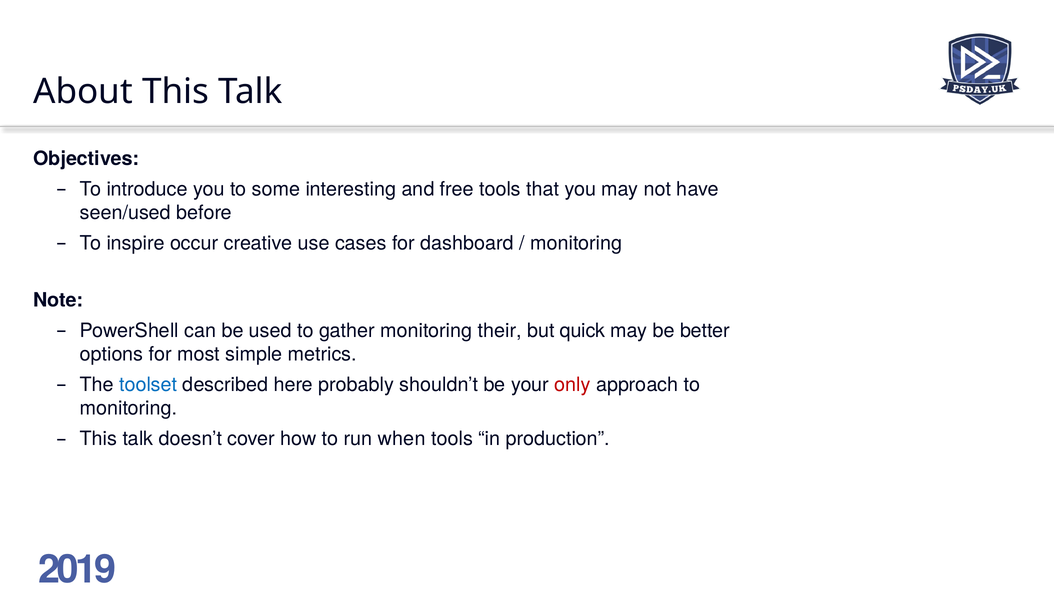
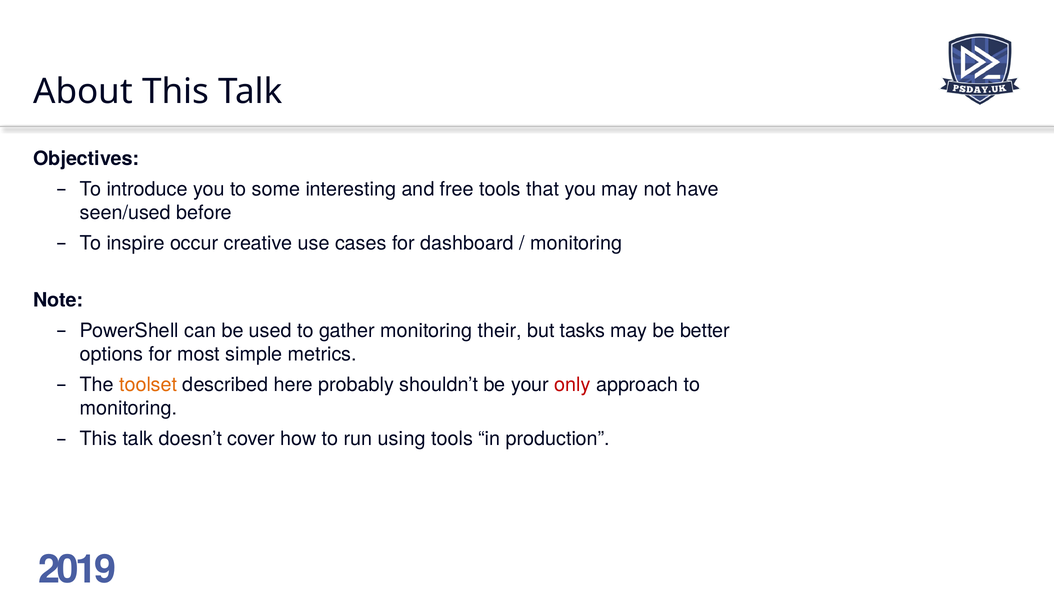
quick: quick -> tasks (583, 331)
toolset colour: blue -> orange (148, 385)
when: when -> using (402, 439)
